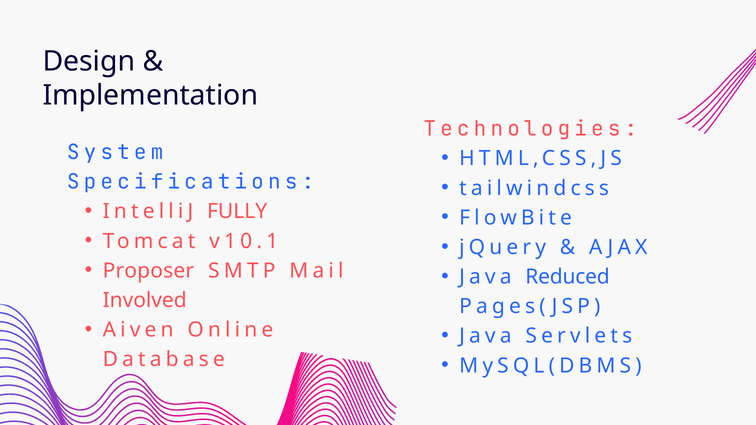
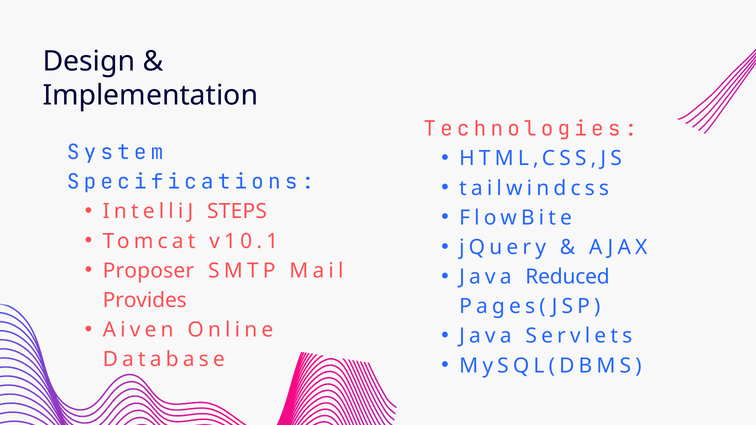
FULLY: FULLY -> STEPS (237, 212)
Involved: Involved -> Provides (145, 300)
